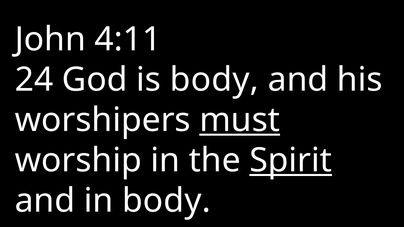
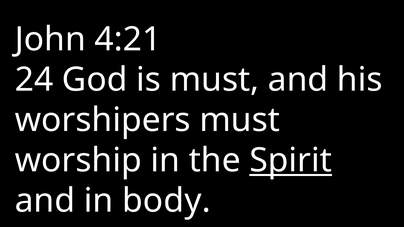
4:11: 4:11 -> 4:21 (128, 39)
is body: body -> must (215, 80)
must underline: present -> none (240, 120)
